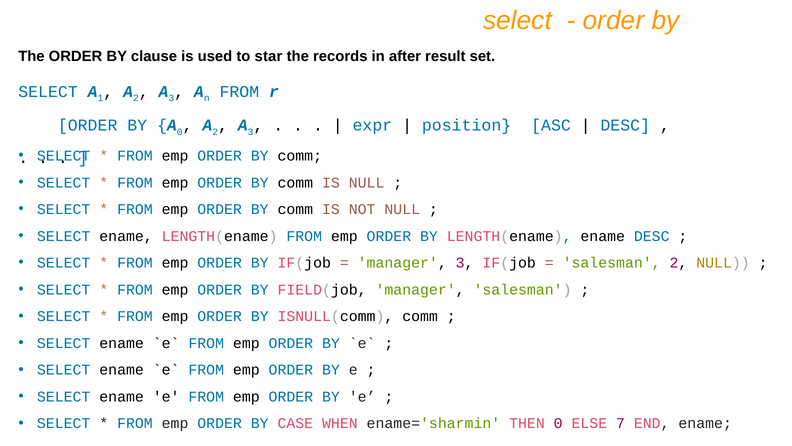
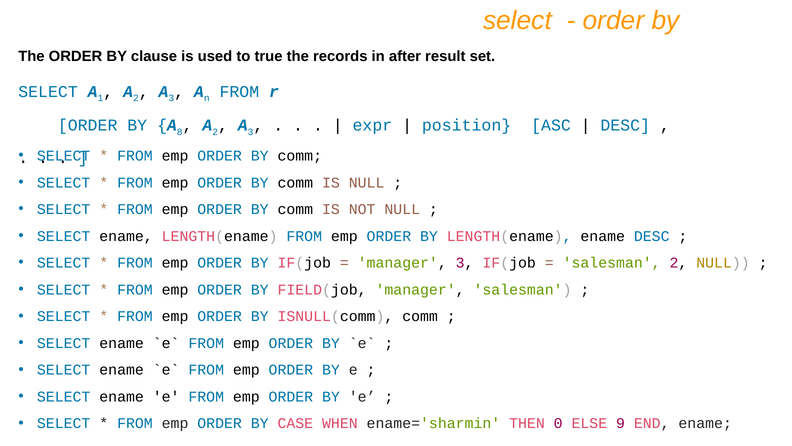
star: star -> true (269, 57)
0: 0 -> 8 (180, 132)
7: 7 -> 9 (621, 423)
